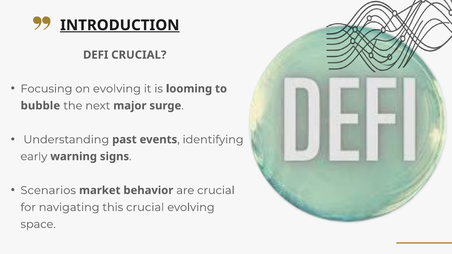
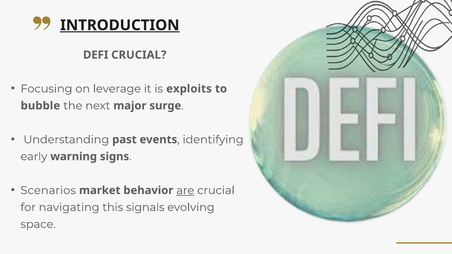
on evolving: evolving -> leverage (117, 89)
looming: looming -> exploits (189, 89)
are underline: none -> present (185, 191)
this crucial: crucial -> signals (145, 207)
